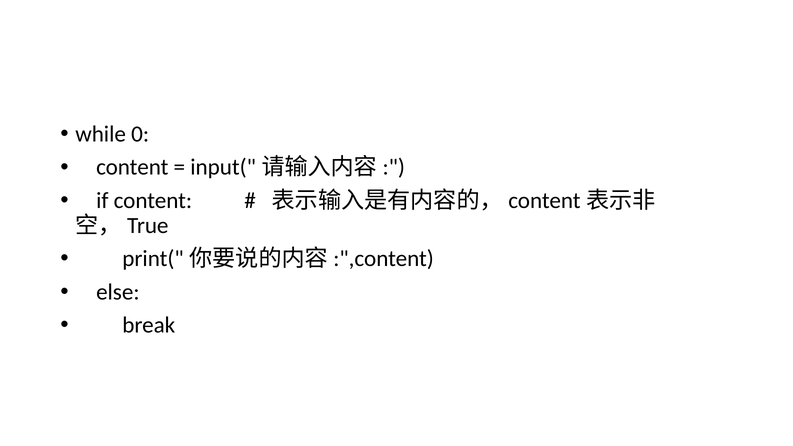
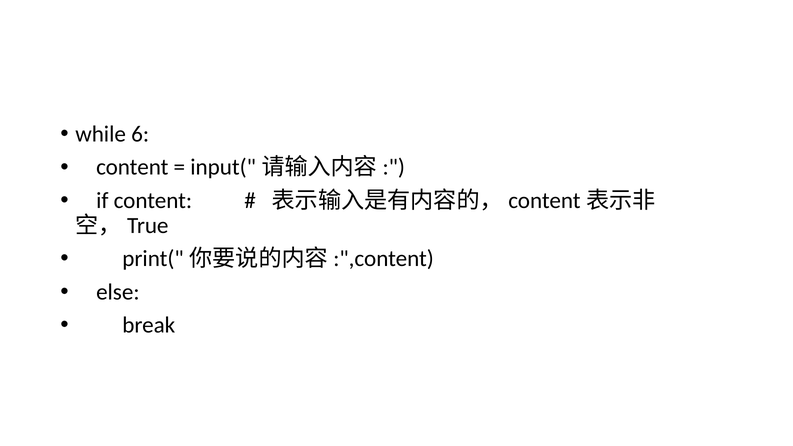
0: 0 -> 6 (140, 134)
